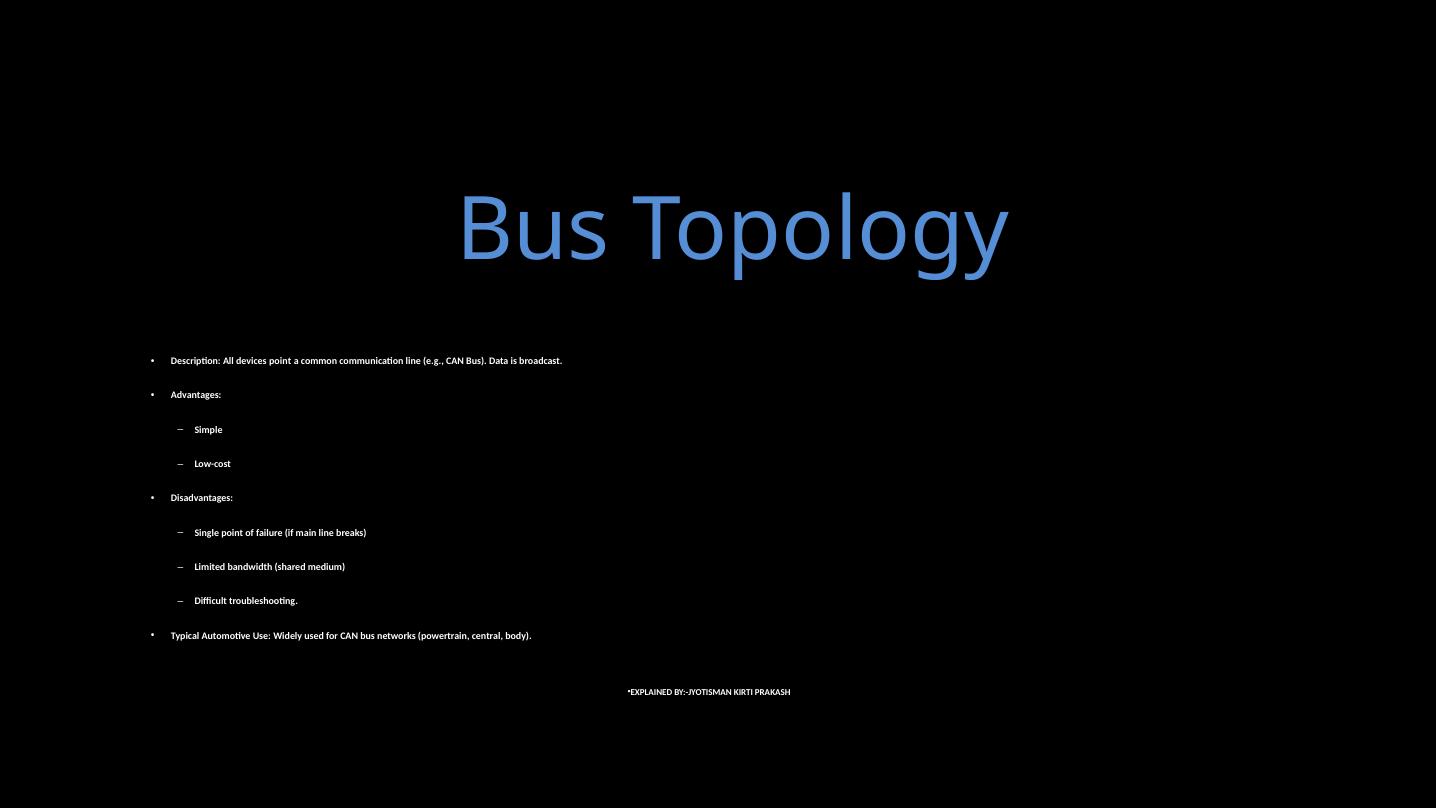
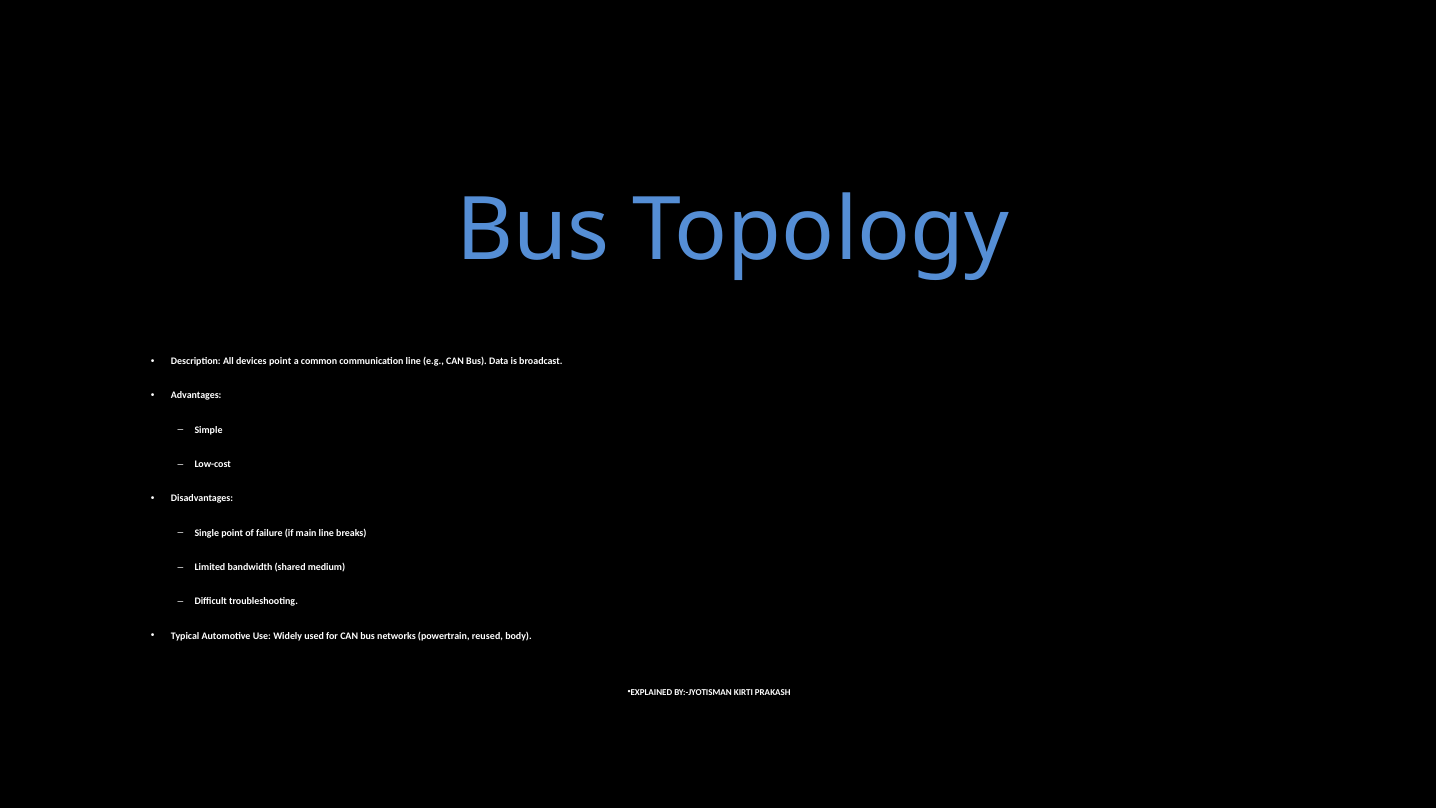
central: central -> reused (487, 636)
